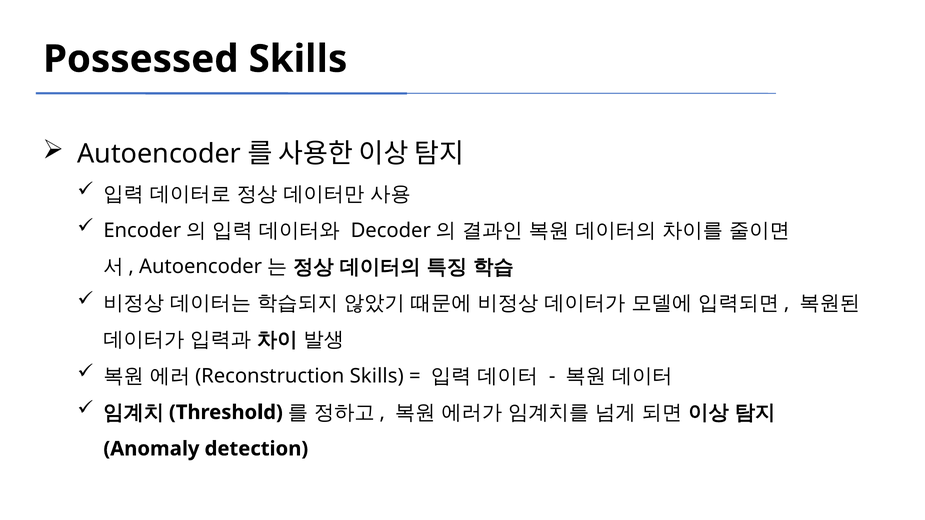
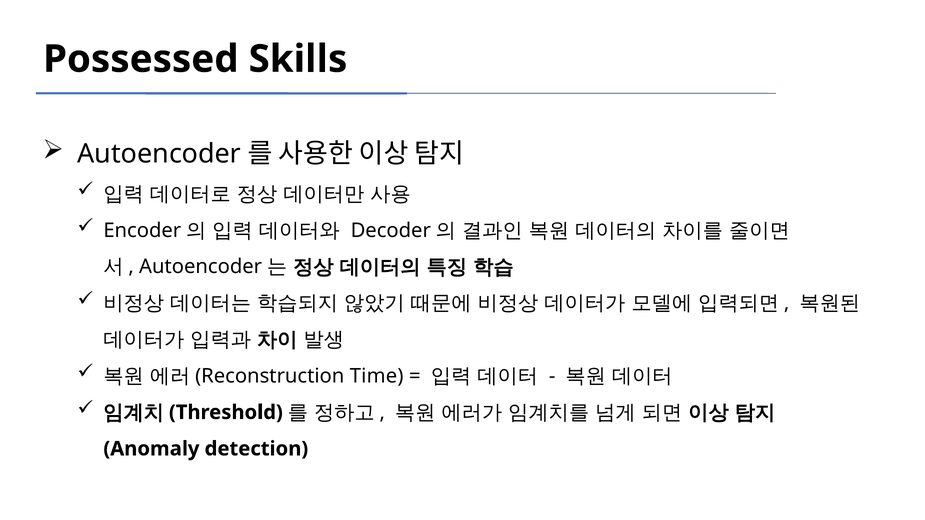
Skills: Skills -> Time (377, 376)
